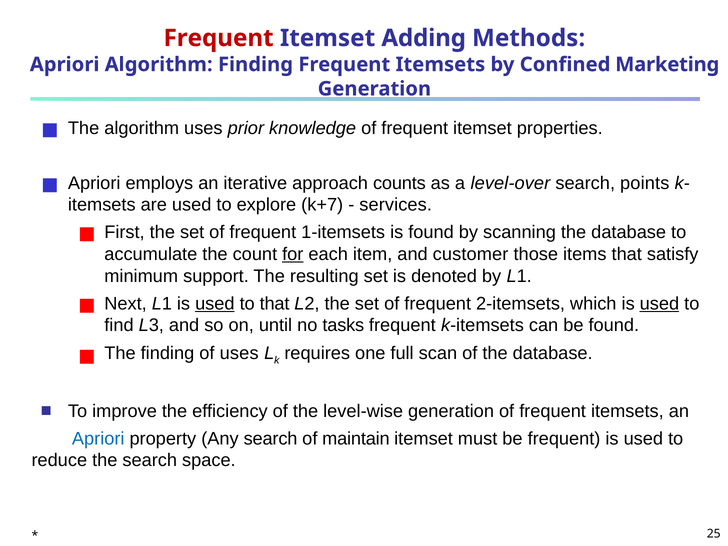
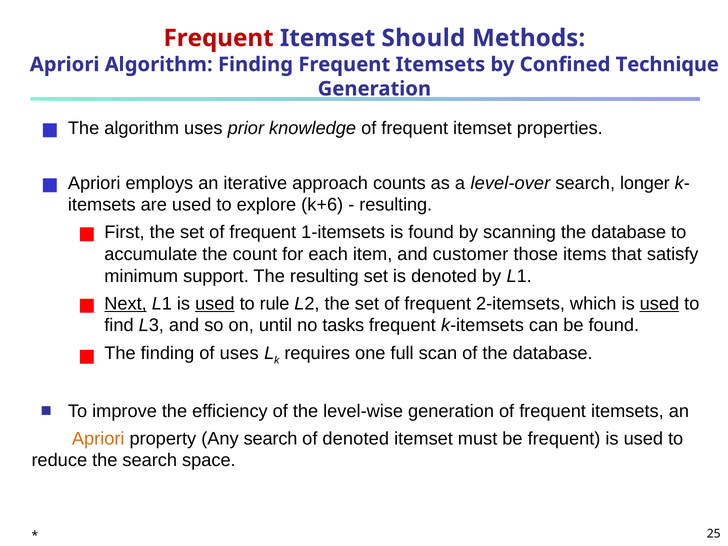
Adding: Adding -> Should (423, 38)
Marketing: Marketing -> Technique (667, 65)
points: points -> longer (645, 183)
k+7: k+7 -> k+6 (322, 205)
services: services -> resulting (396, 205)
for underline: present -> none (293, 254)
Next underline: none -> present (126, 304)
to that: that -> rule (275, 304)
Apriori colour: blue -> orange (98, 439)
of maintain: maintain -> denoted (356, 439)
